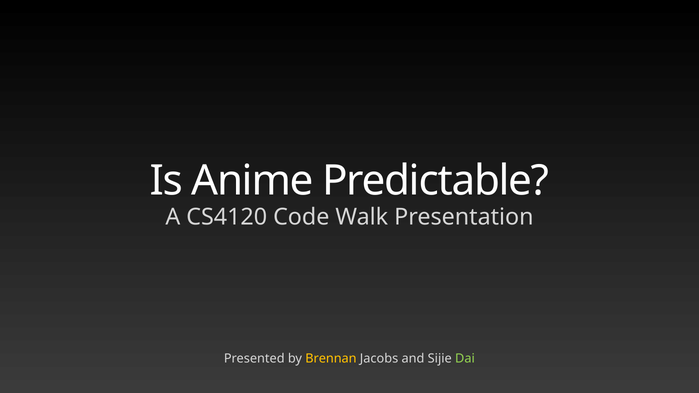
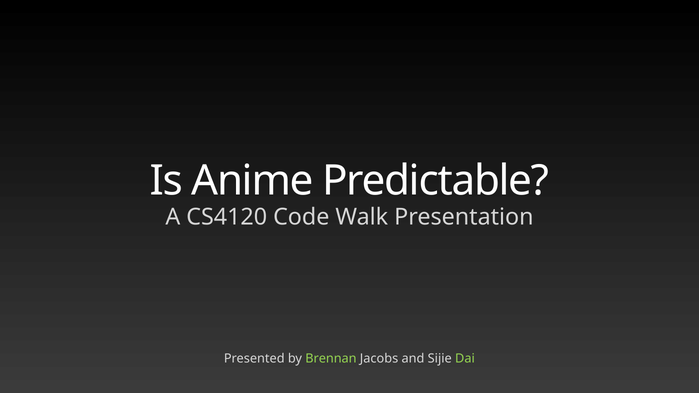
Brennan colour: yellow -> light green (331, 359)
